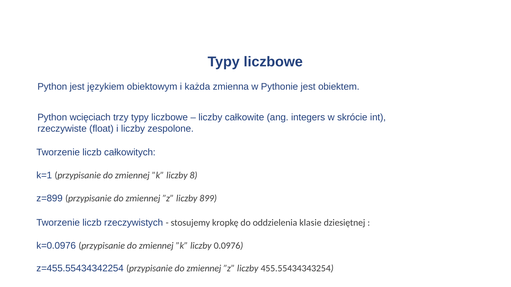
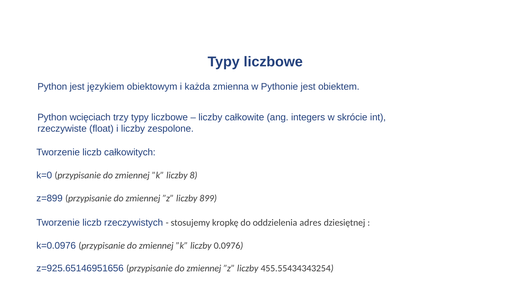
k=1: k=1 -> k=0 (44, 176)
klasie: klasie -> adres (310, 223)
z=455.55434342254: z=455.55434342254 -> z=925.65146951656 (80, 269)
